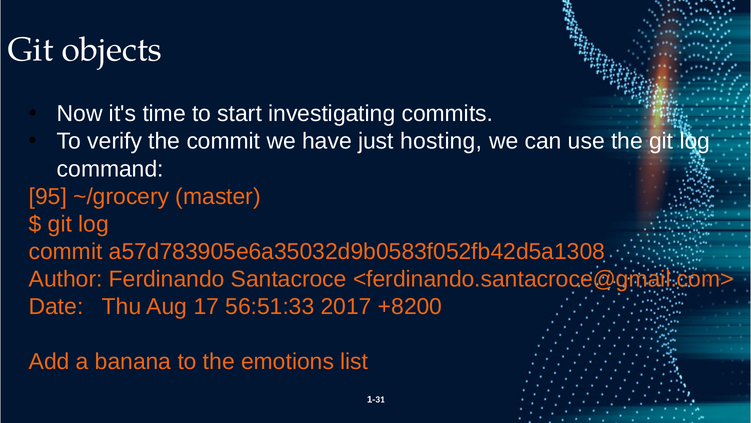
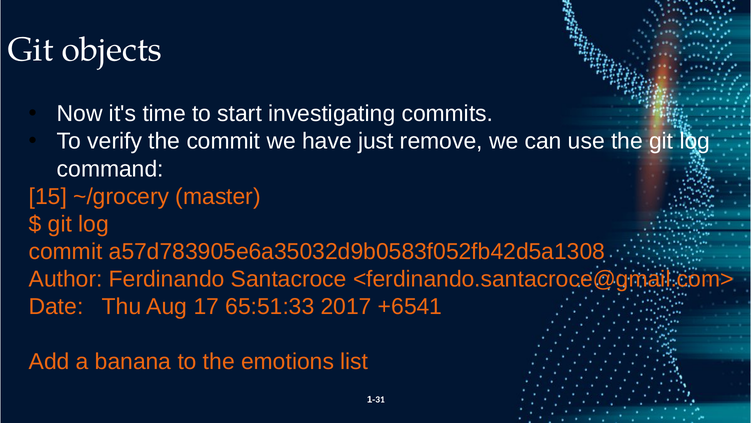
hosting: hosting -> remove (441, 141)
95: 95 -> 15 (48, 196)
56:51:33: 56:51:33 -> 65:51:33 (270, 306)
+8200: +8200 -> +6541 (410, 306)
